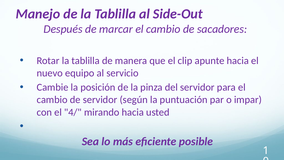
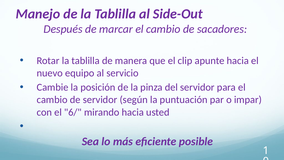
4/: 4/ -> 6/ (73, 112)
